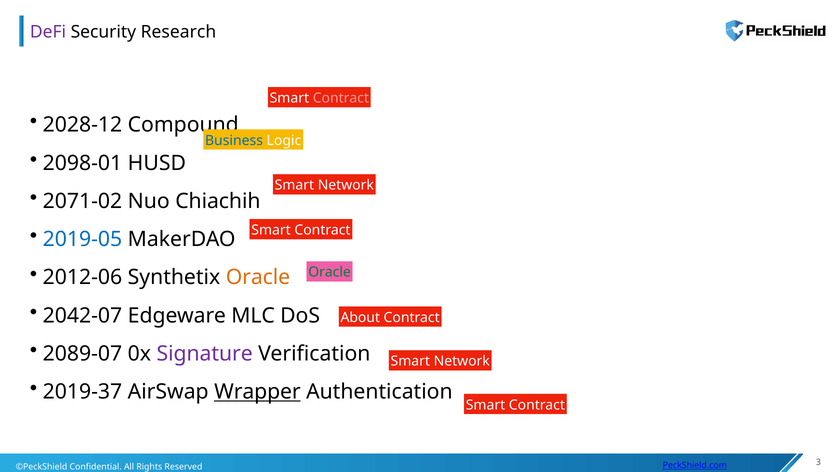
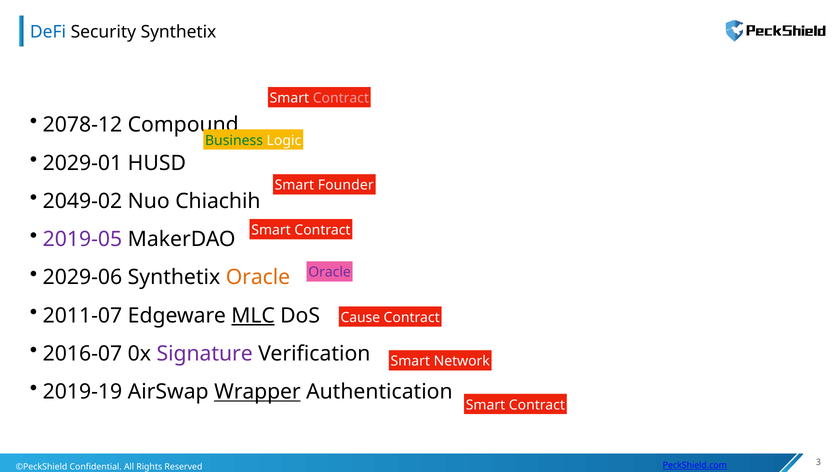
DeFi colour: purple -> blue (48, 32)
Security Research: Research -> Synthetix (178, 32)
2028-12: 2028-12 -> 2078-12 (82, 125)
Business colour: blue -> green (234, 140)
2098-01: 2098-01 -> 2029-01 (82, 163)
Network: Network -> Founder (346, 185)
2071-02: 2071-02 -> 2049-02 (82, 201)
2019-05 colour: blue -> purple (82, 239)
2012-06: 2012-06 -> 2029-06 (82, 277)
Oracle colour: green -> purple (330, 272)
2042-07: 2042-07 -> 2011-07 (82, 316)
MLC underline: none -> present (253, 316)
About: About -> Cause (360, 317)
2089-07: 2089-07 -> 2016-07 (82, 354)
2019-37: 2019-37 -> 2019-19 (82, 392)
